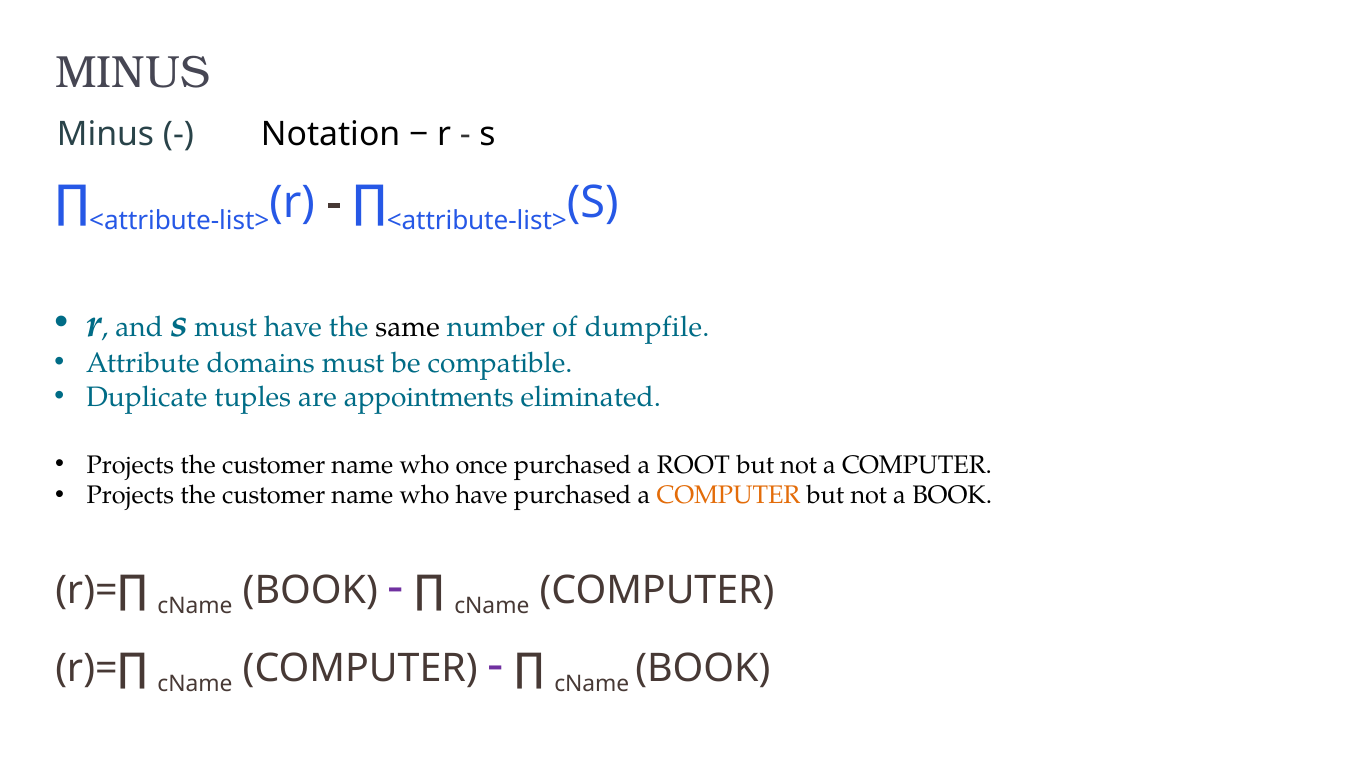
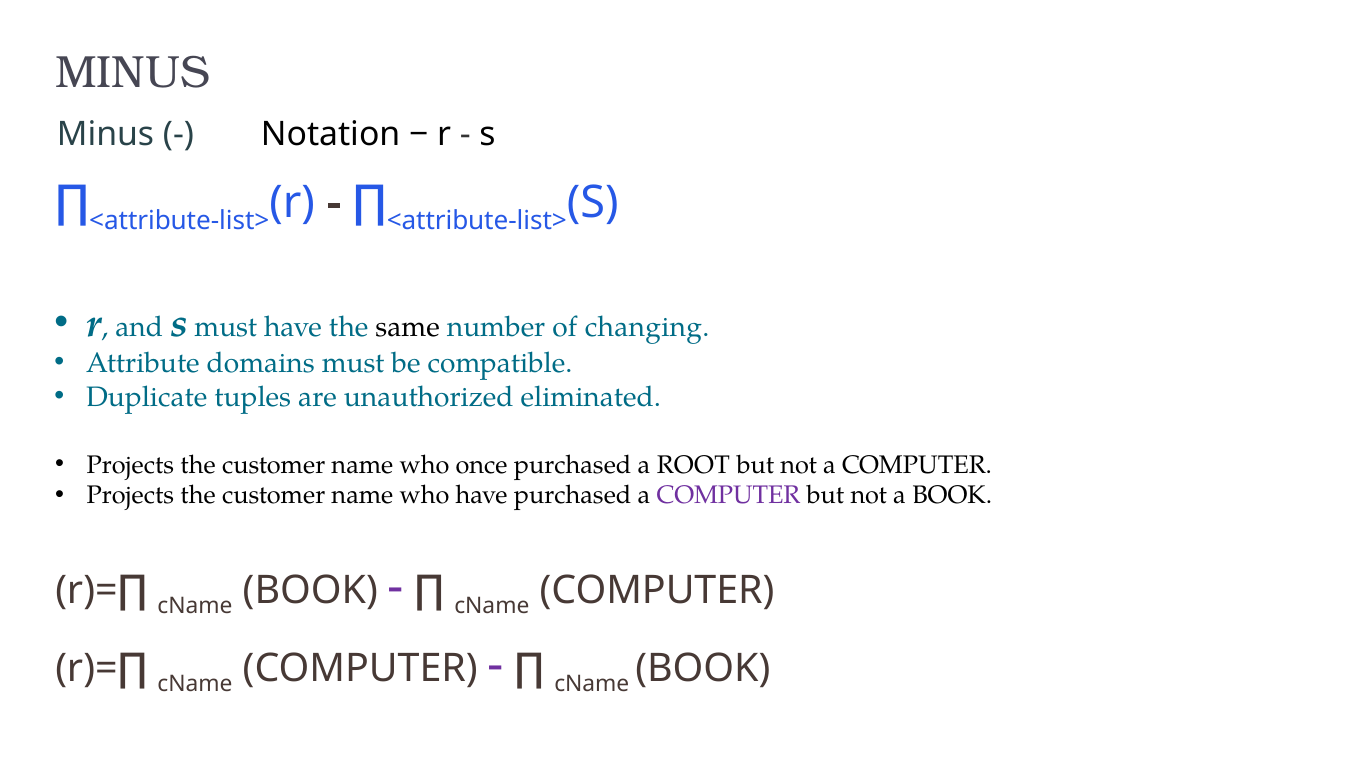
dumpfile: dumpfile -> changing (647, 327)
appointments: appointments -> unauthorized (429, 397)
COMPUTER colour: orange -> purple (728, 495)
